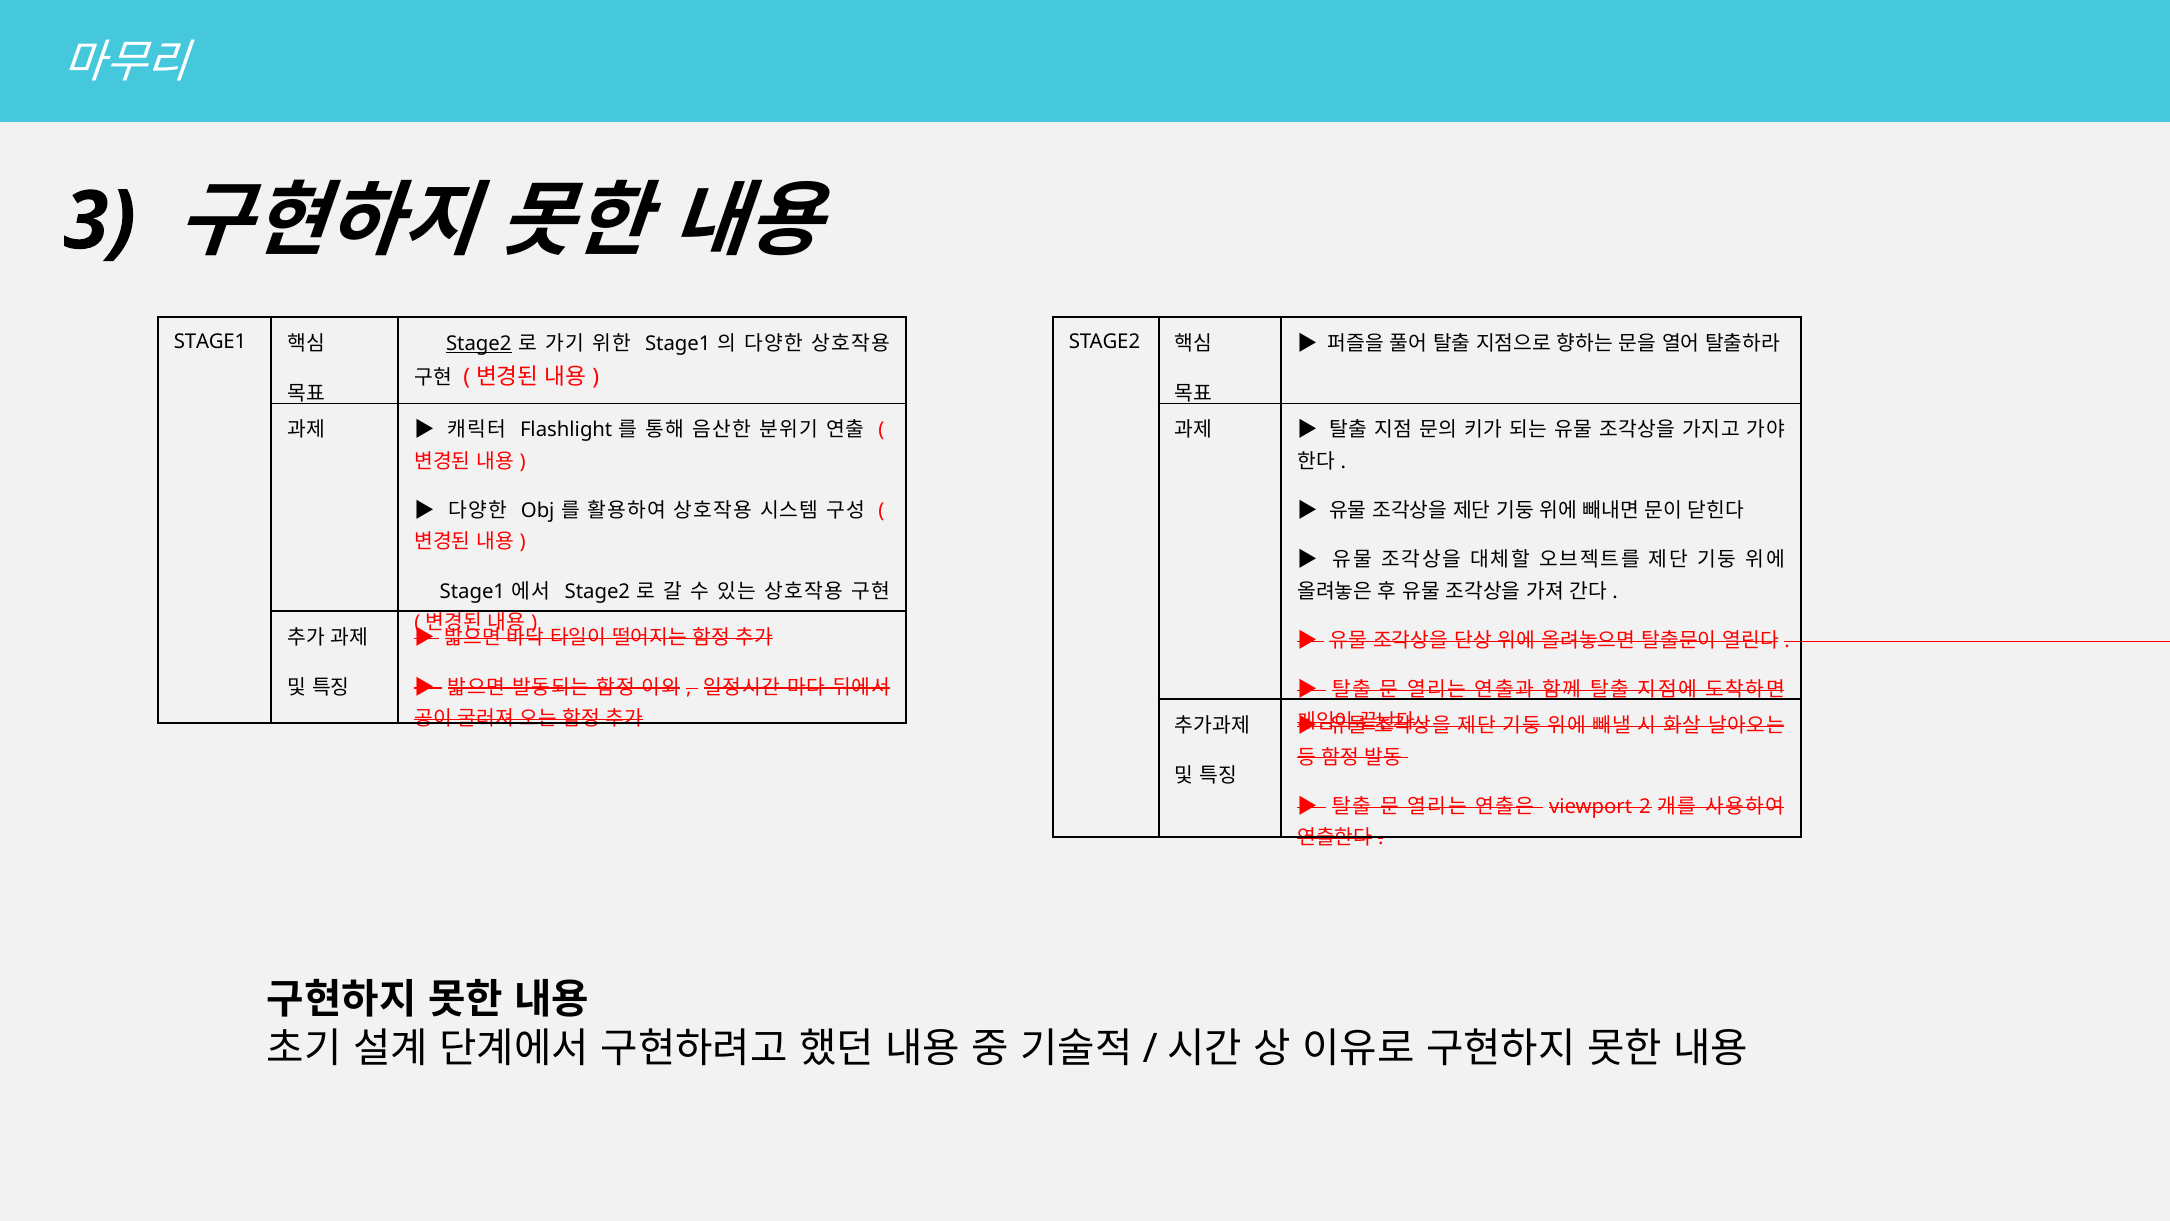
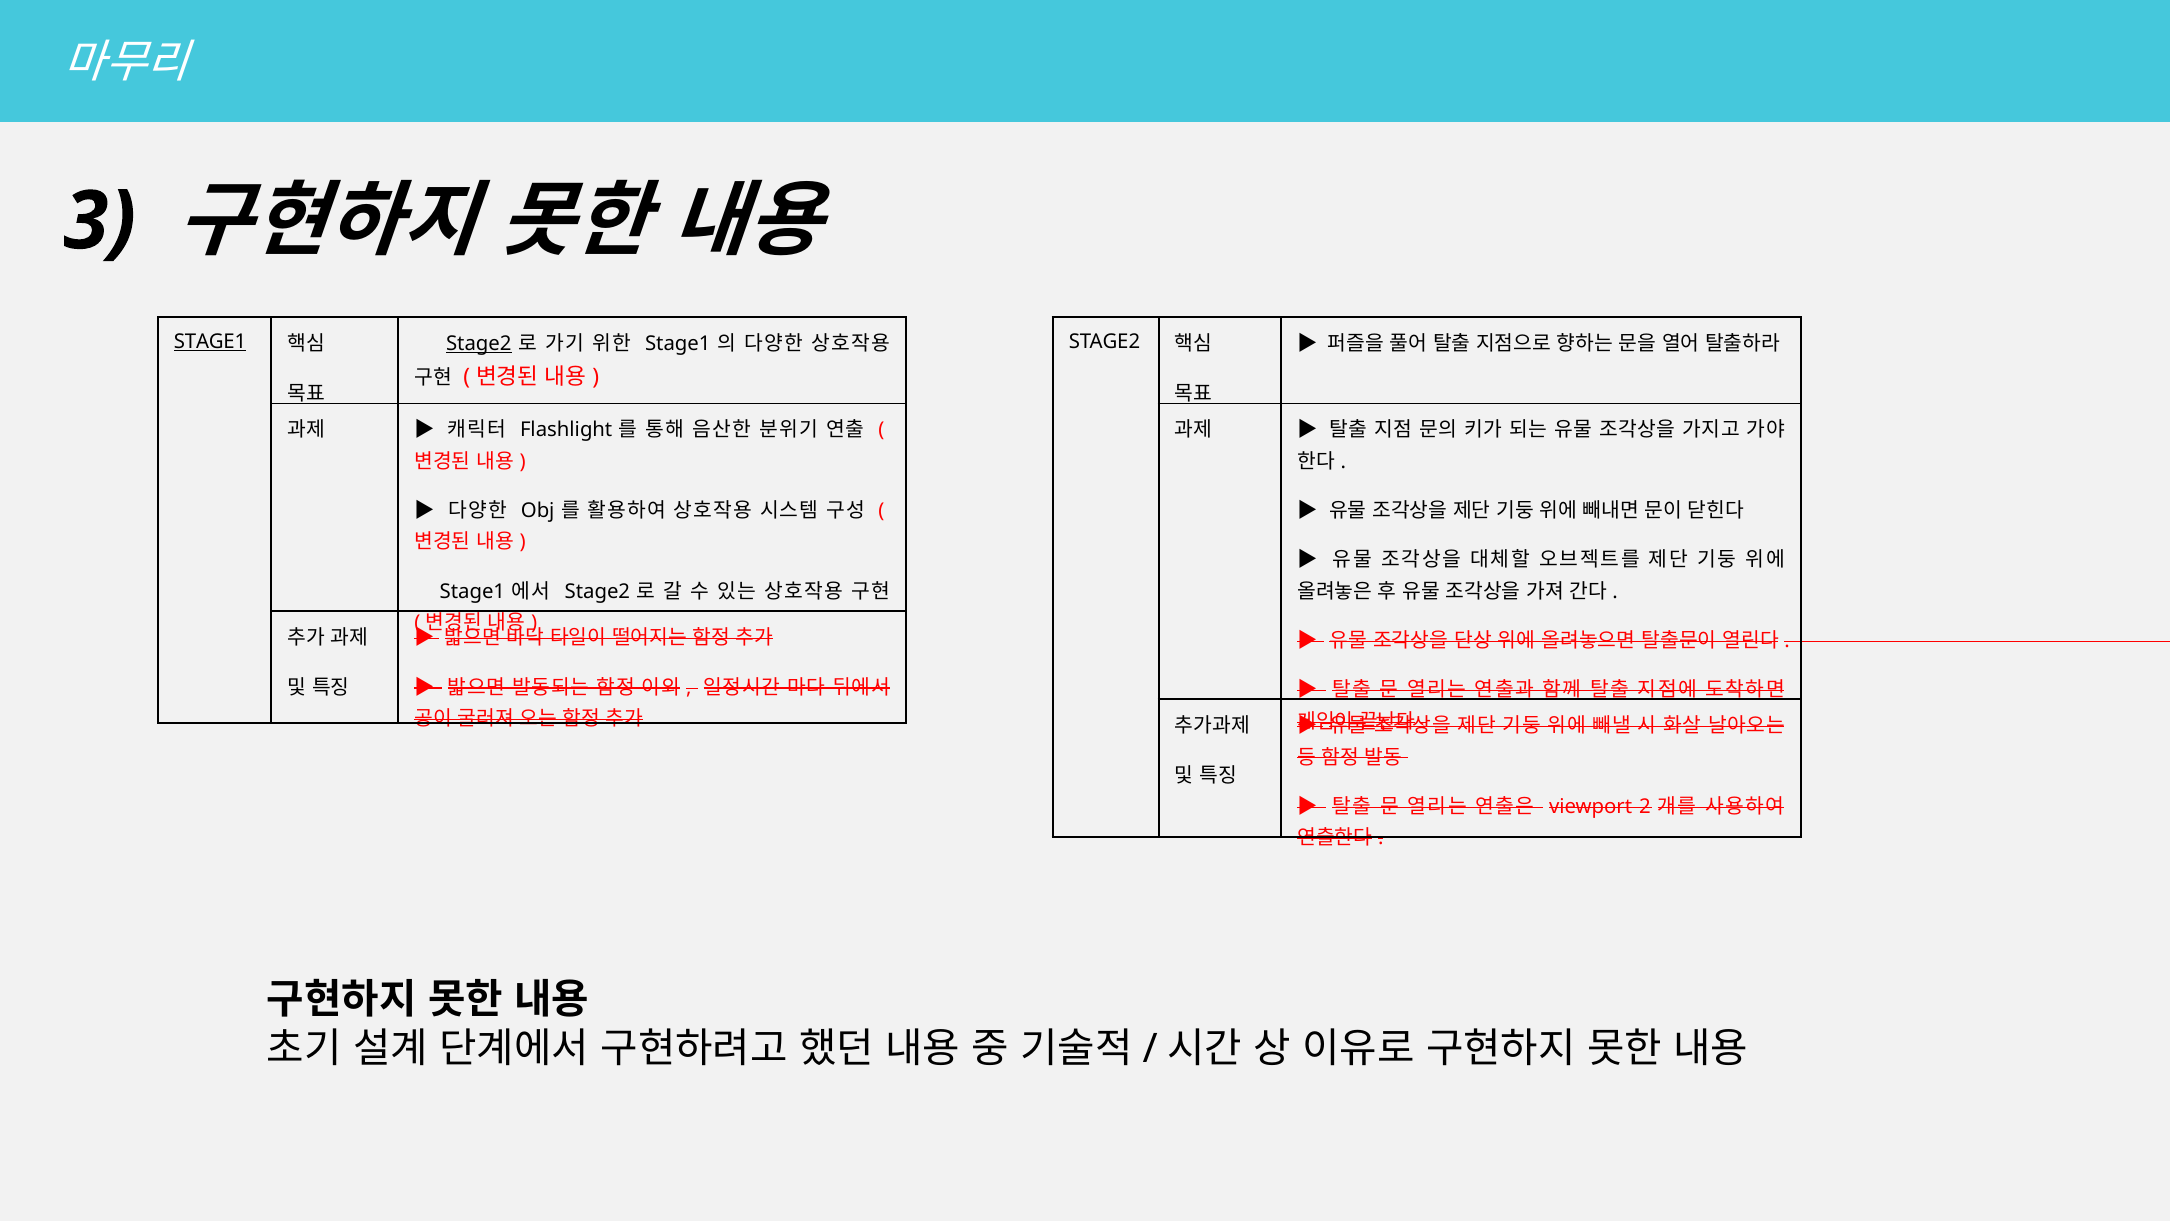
STAGE1 underline: none -> present (210, 342)
